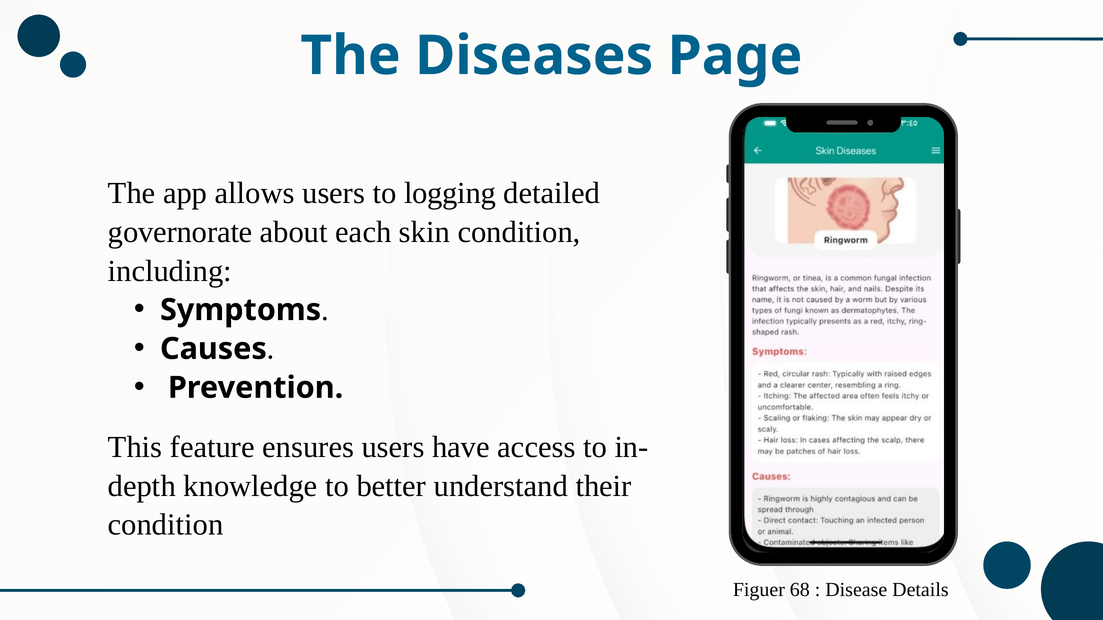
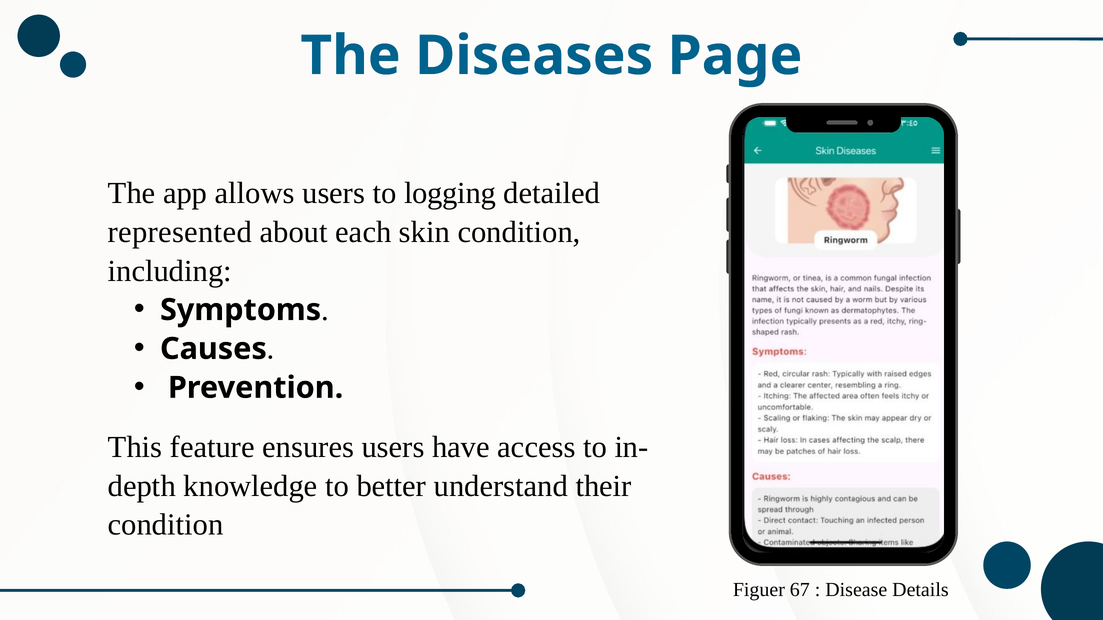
governorate: governorate -> represented (180, 232)
68: 68 -> 67 (800, 590)
